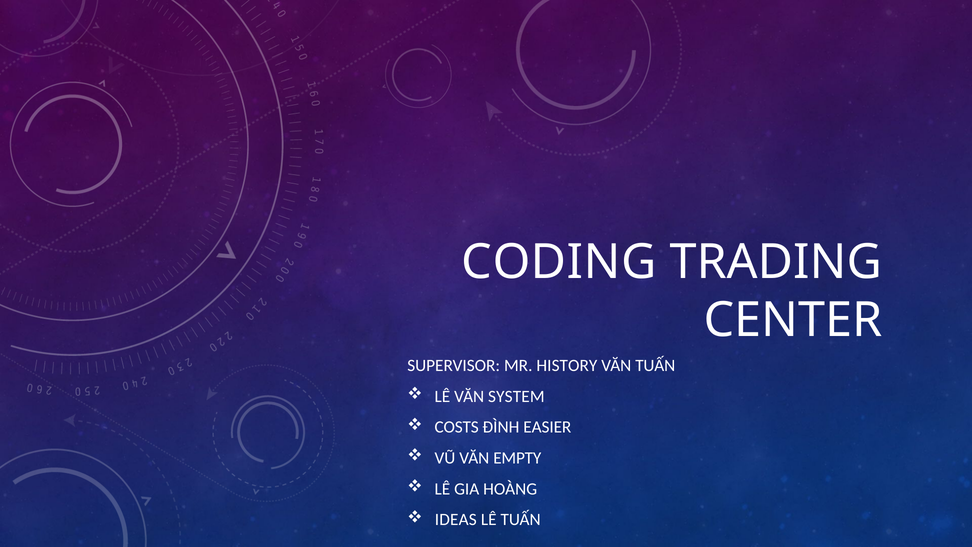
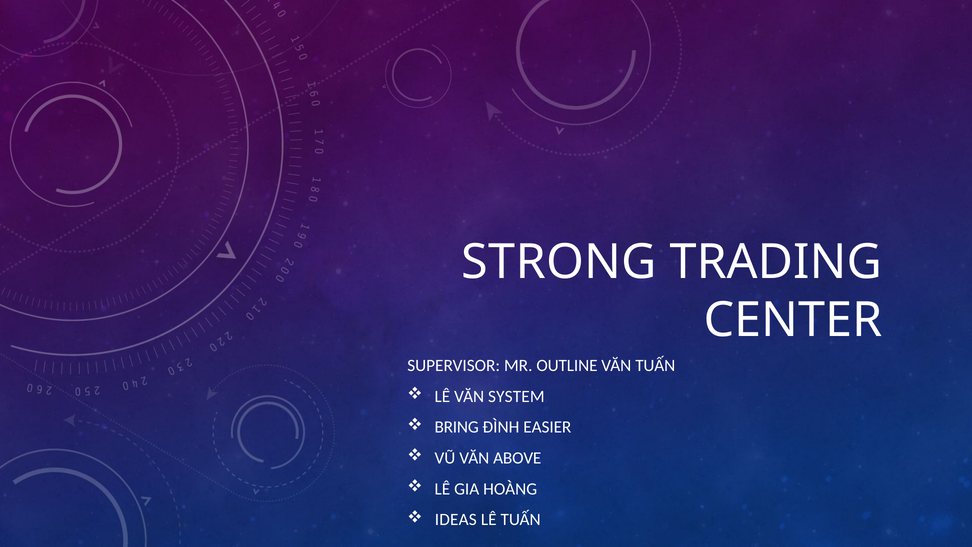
CODING: CODING -> STRONG (559, 262)
HISTORY: HISTORY -> OUTLINE (567, 366)
COSTS: COSTS -> BRING (457, 427)
EMPTY: EMPTY -> ABOVE (517, 458)
